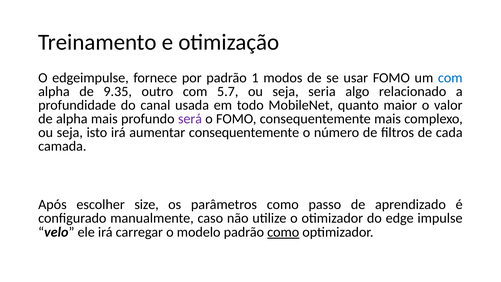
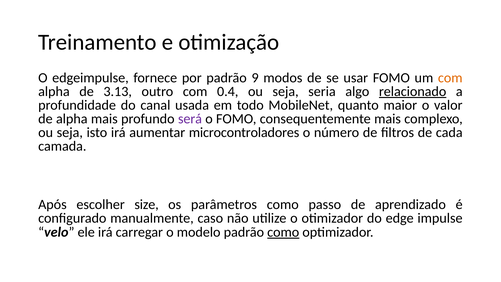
1: 1 -> 9 (255, 78)
com colour: blue -> orange (450, 78)
9.35: 9.35 -> 3.13 (118, 91)
5.7: 5.7 -> 0.4 (228, 91)
relacionado underline: none -> present (413, 91)
aumentar consequentemente: consequentemente -> microcontroladores (244, 133)
